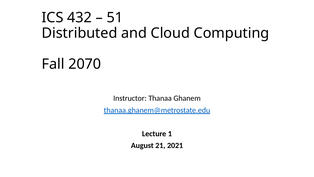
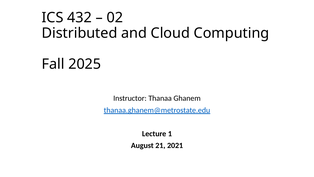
51: 51 -> 02 (115, 17)
2070: 2070 -> 2025 (85, 64)
